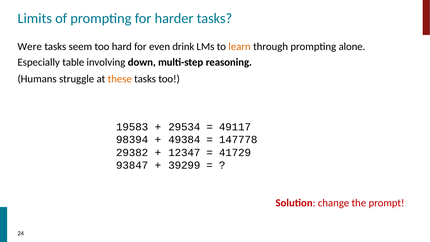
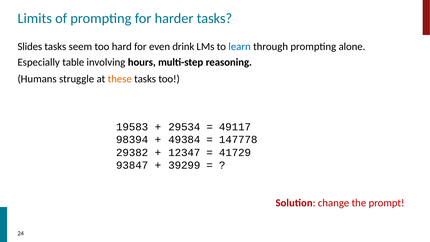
Were: Were -> Slides (30, 47)
learn colour: orange -> blue (240, 47)
down: down -> hours (142, 62)
